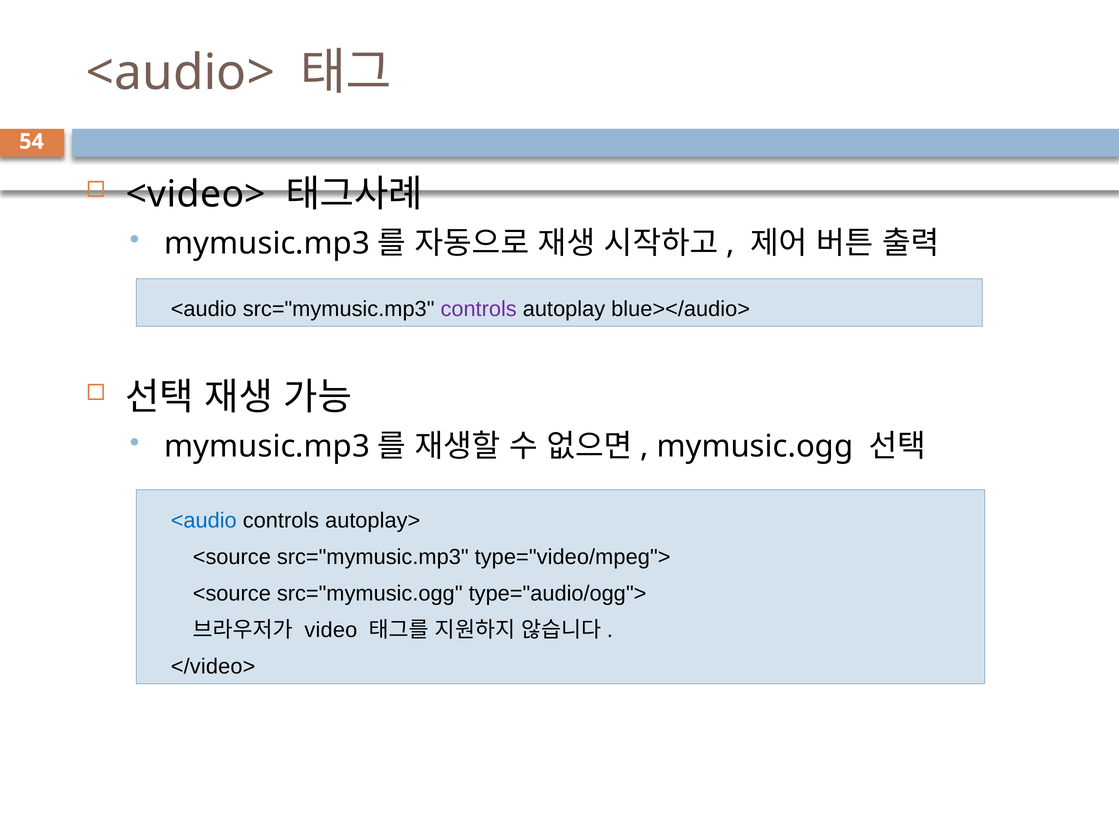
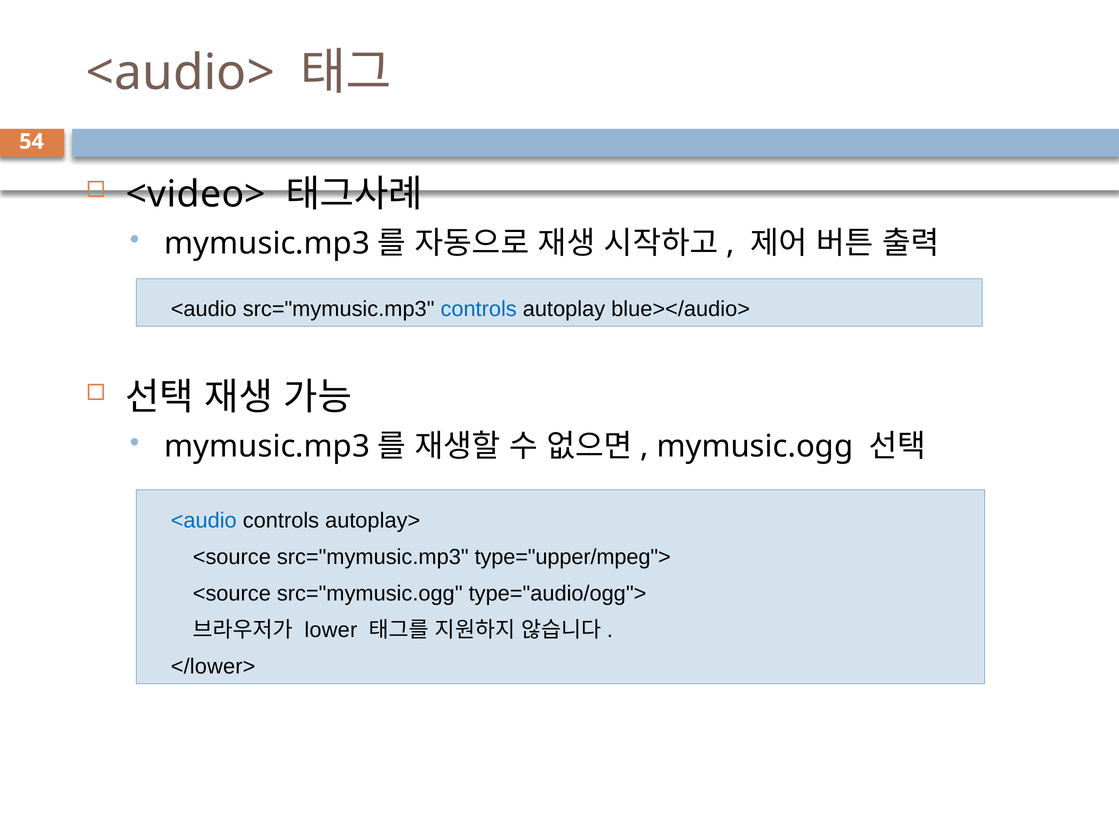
controls colour: purple -> blue (479, 309)
type="video/mpeg">: type="video/mpeg"> -> type="upper/mpeg"> (573, 557)
video: video -> lower (331, 630)
</video>: </video> -> </lower> (213, 667)
